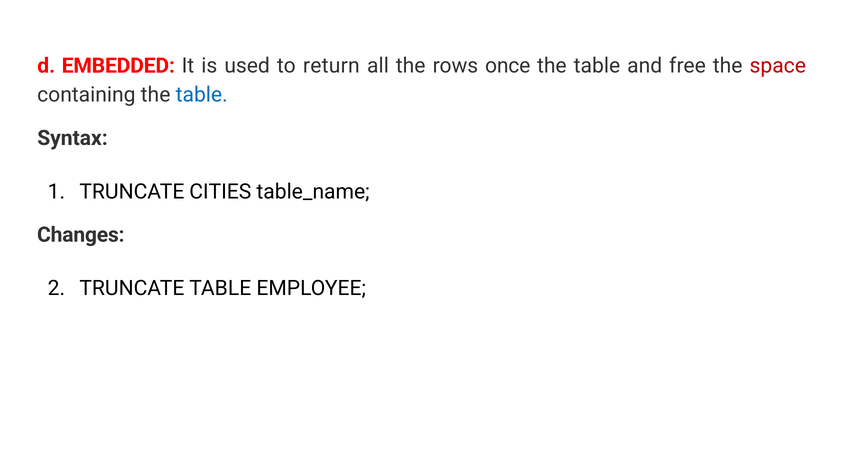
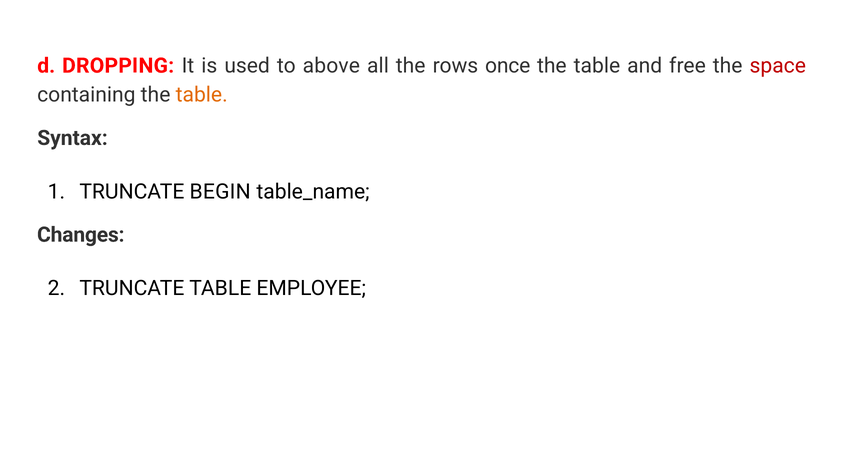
EMBEDDED: EMBEDDED -> DROPPING (118, 66)
return: return -> above (331, 66)
table colour: blue -> orange (202, 95)
CITIES: CITIES -> BEGIN (220, 191)
